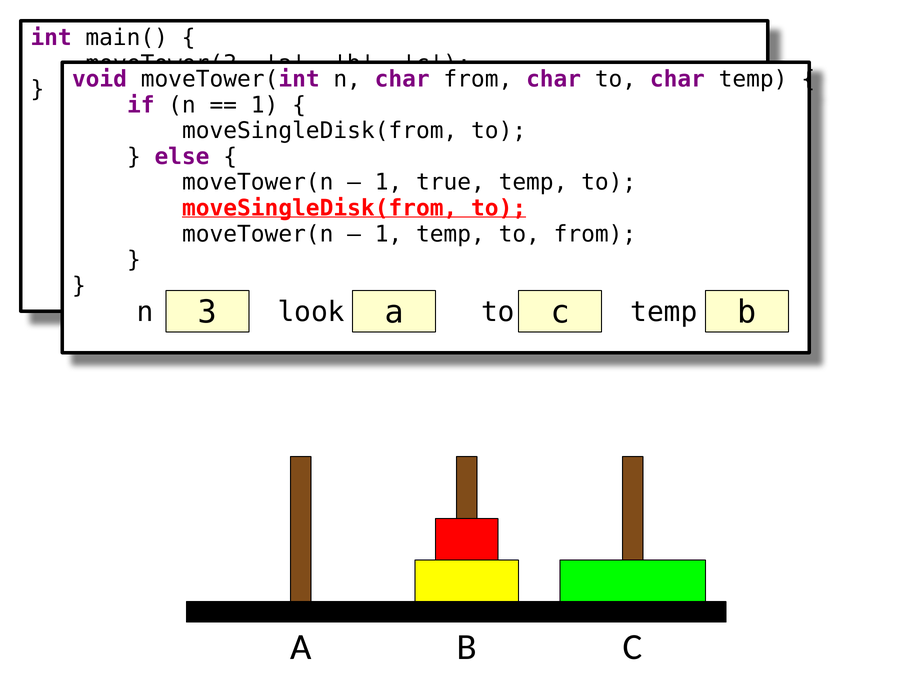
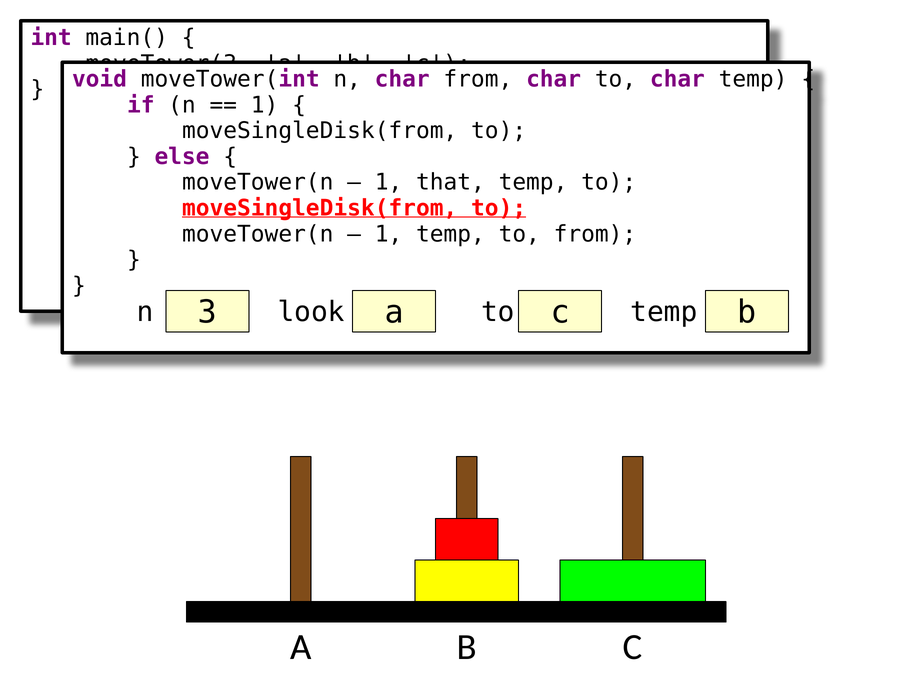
true: true -> that (450, 183)
